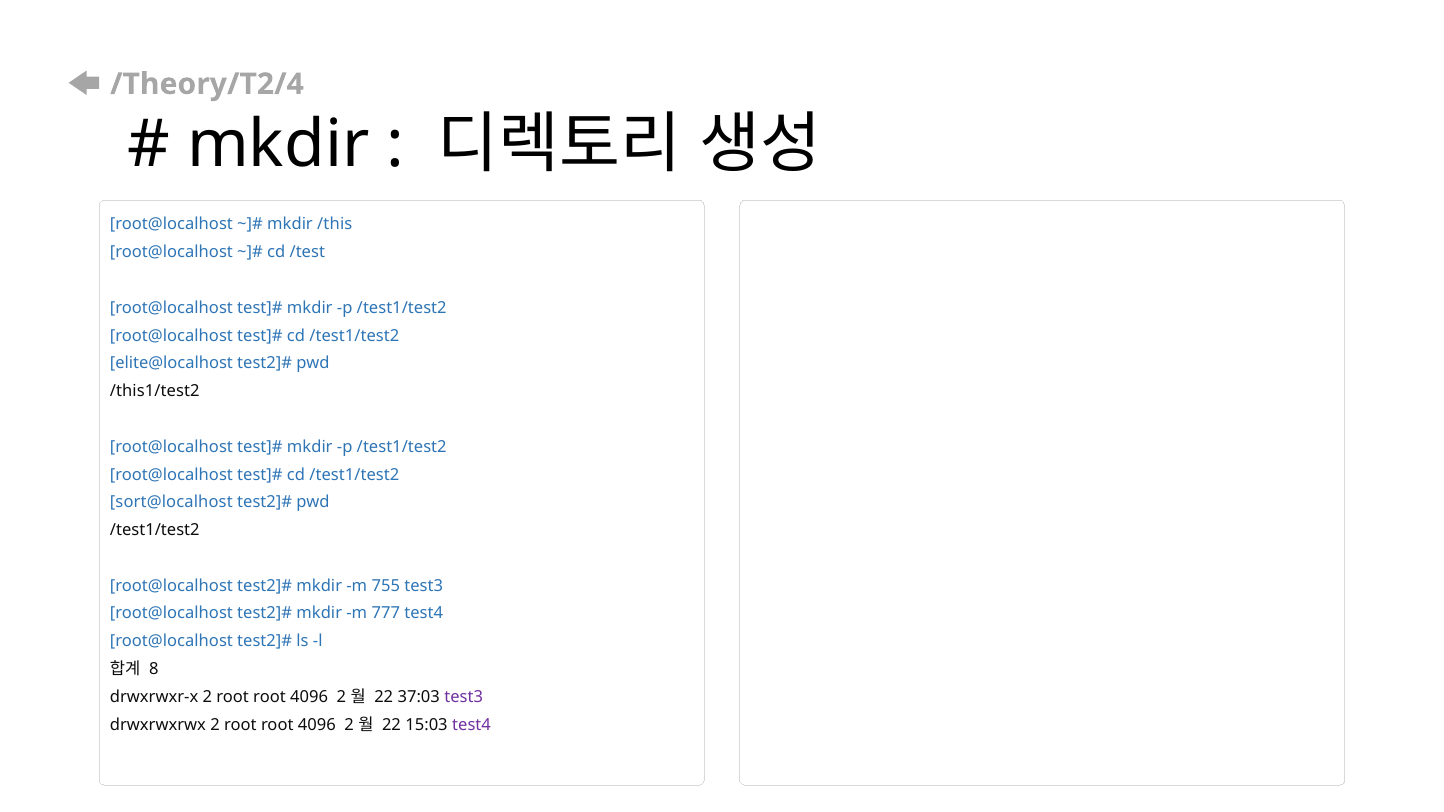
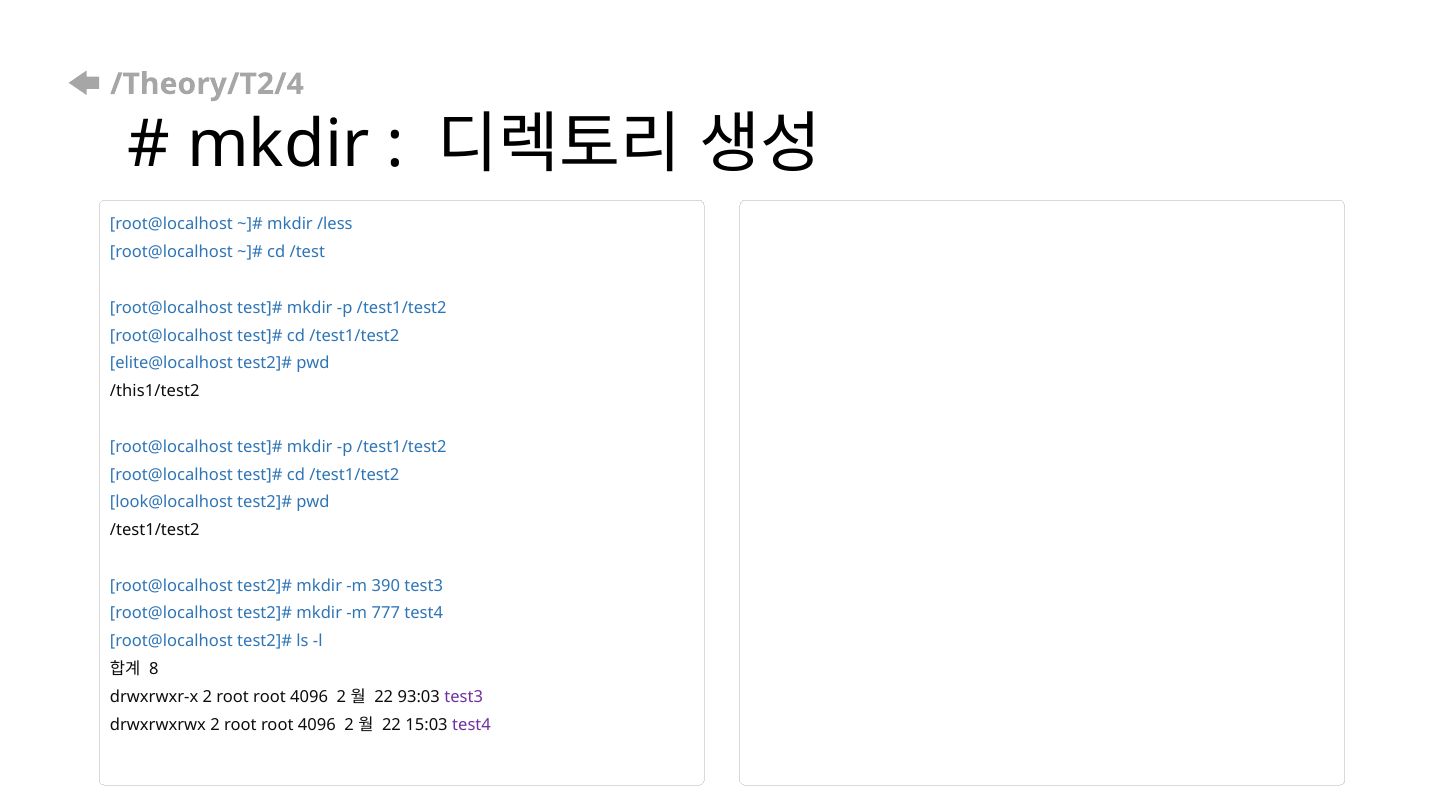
/this: /this -> /less (335, 225)
sort@localhost: sort@localhost -> look@localhost (171, 503)
755: 755 -> 390 (386, 586)
37:03: 37:03 -> 93:03 (419, 697)
